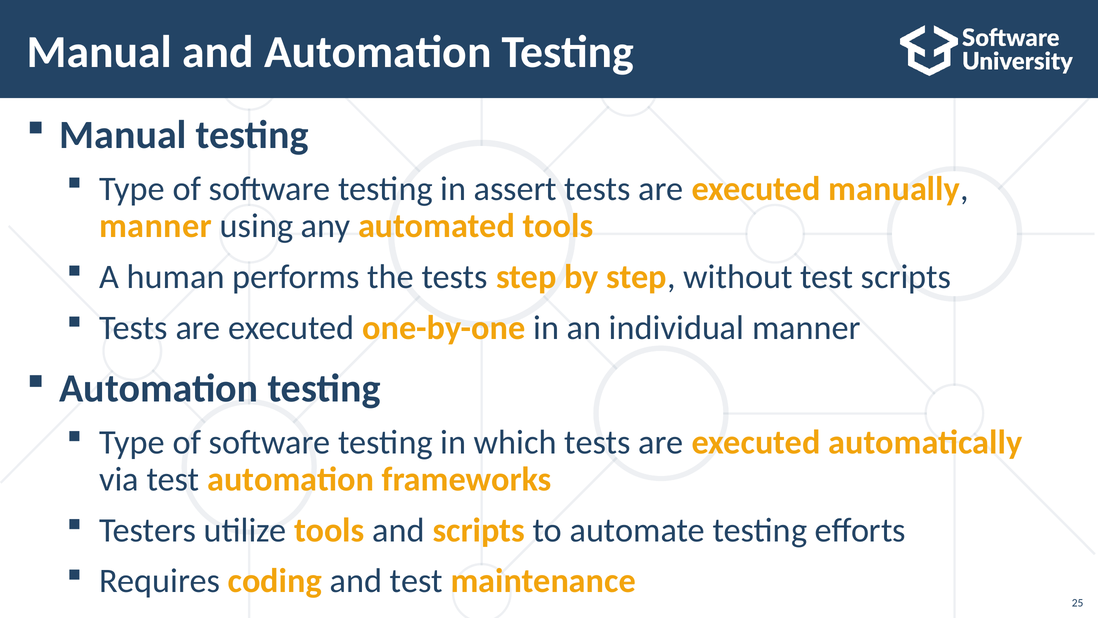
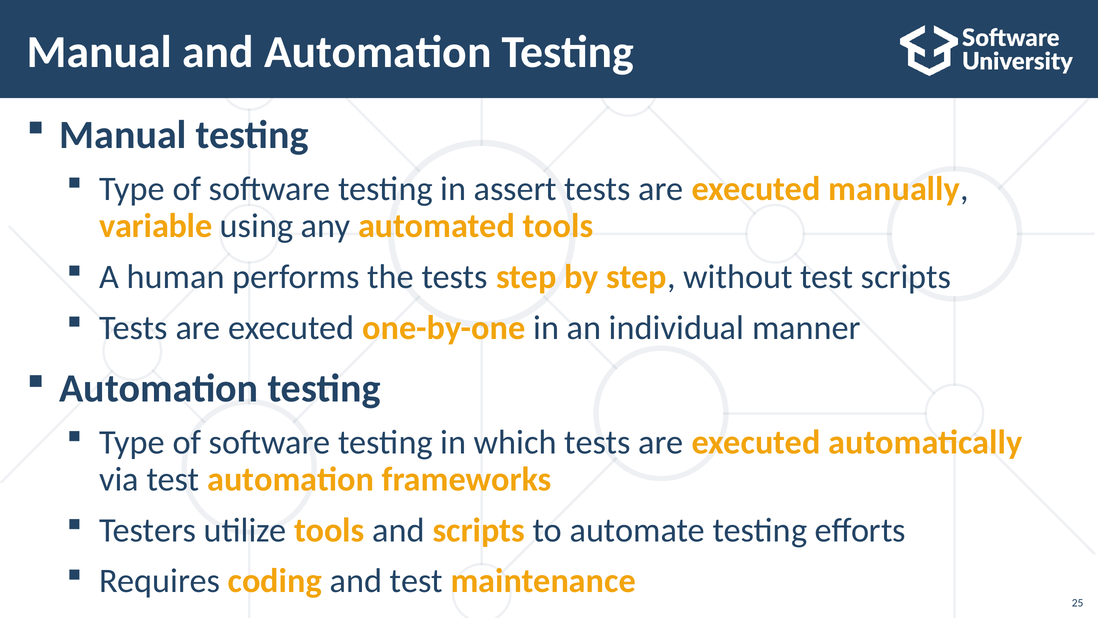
manner: manner -> variable (156, 226)
